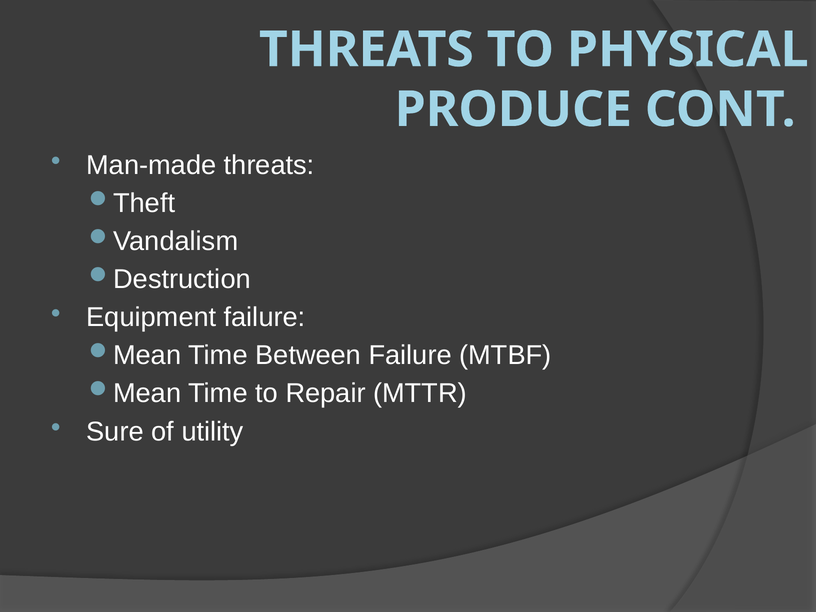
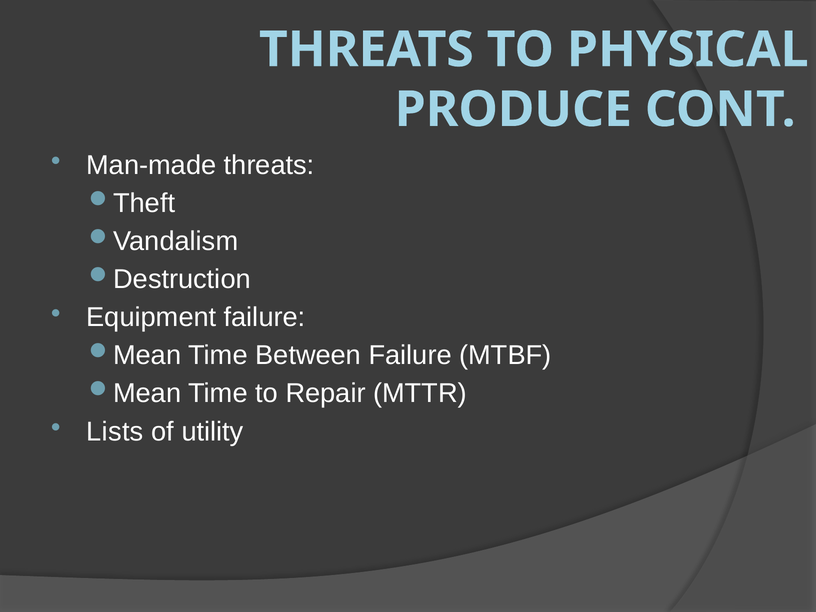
Sure: Sure -> Lists (115, 432)
